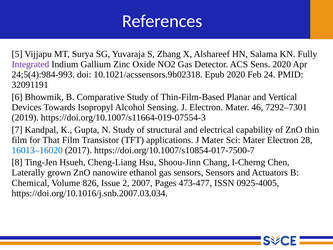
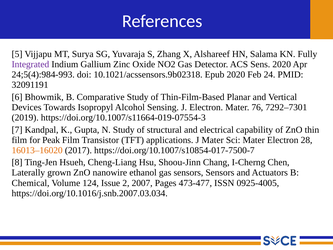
46: 46 -> 76 (257, 107)
That: That -> Peak (51, 140)
16013–16020 colour: blue -> orange (37, 150)
826: 826 -> 124 (91, 183)
